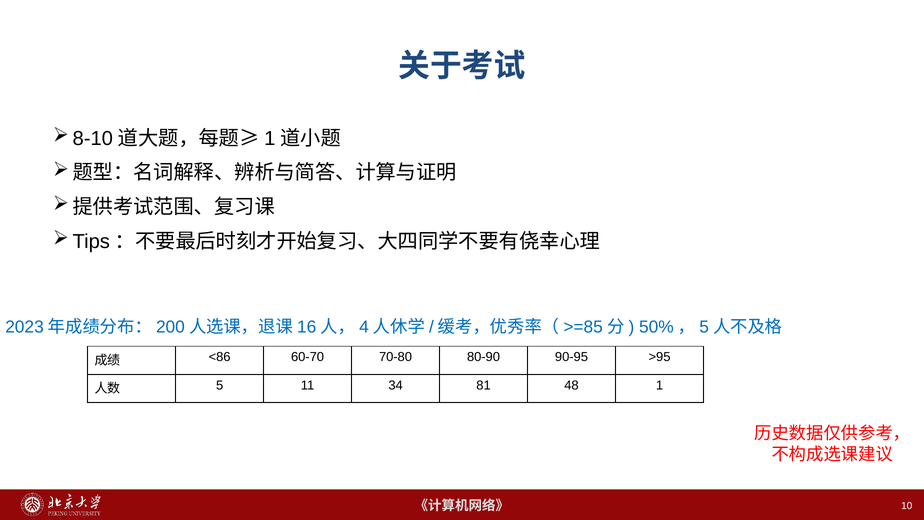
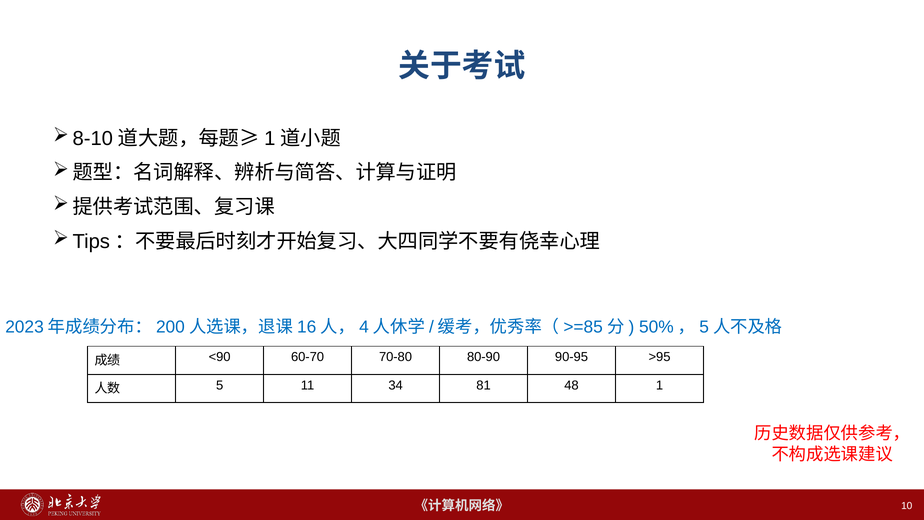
<86: <86 -> <90 (220, 357)
